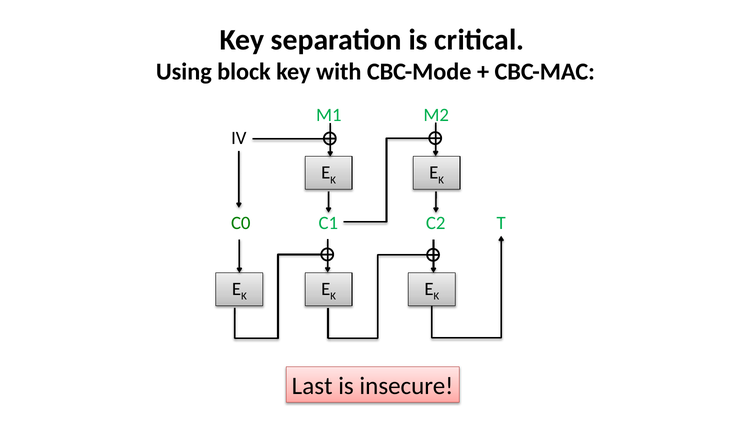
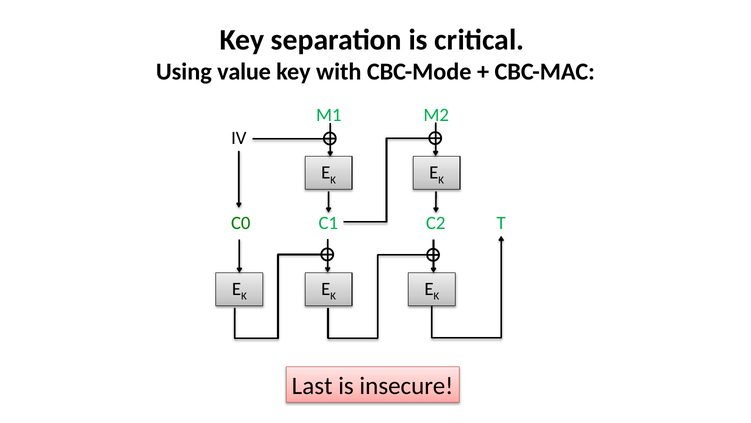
block: block -> value (244, 72)
